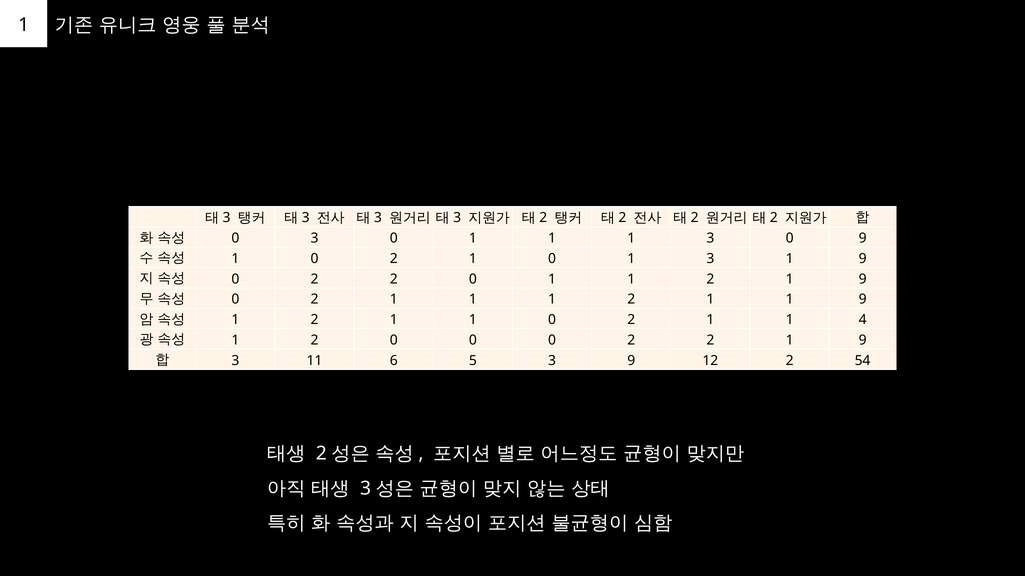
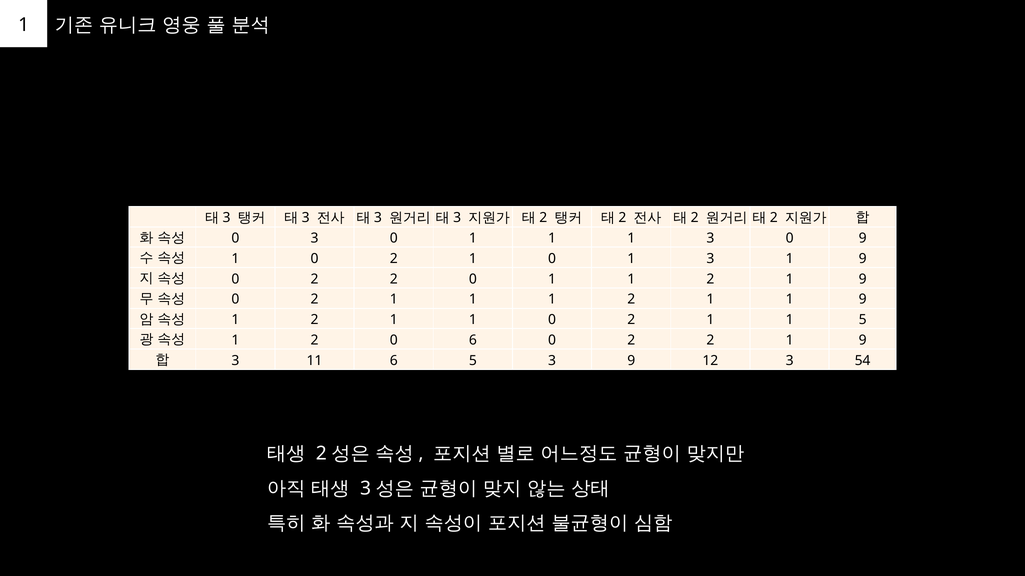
1 4: 4 -> 5 (863, 320)
2 0 0: 0 -> 6 (473, 340)
12 2: 2 -> 3 (790, 361)
